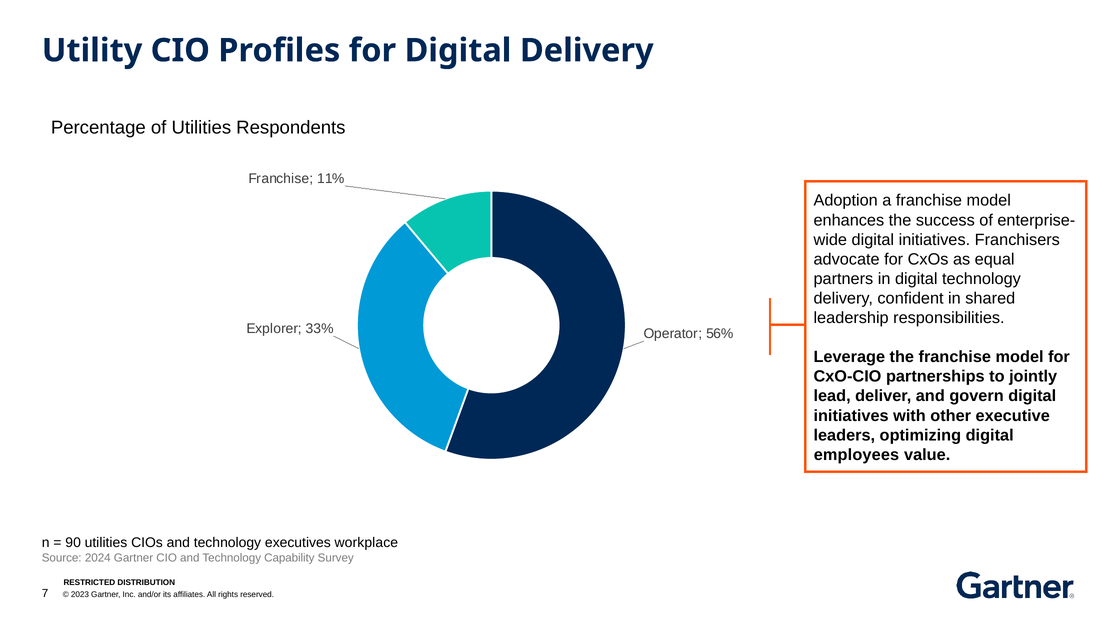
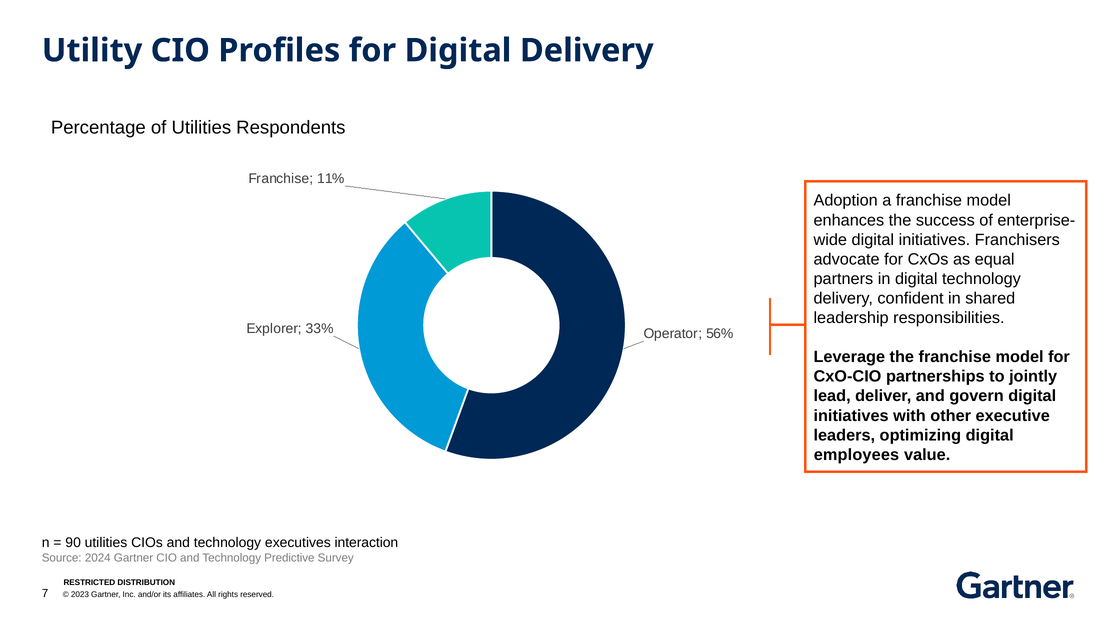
workplace: workplace -> interaction (366, 542)
Capability: Capability -> Predictive (289, 557)
